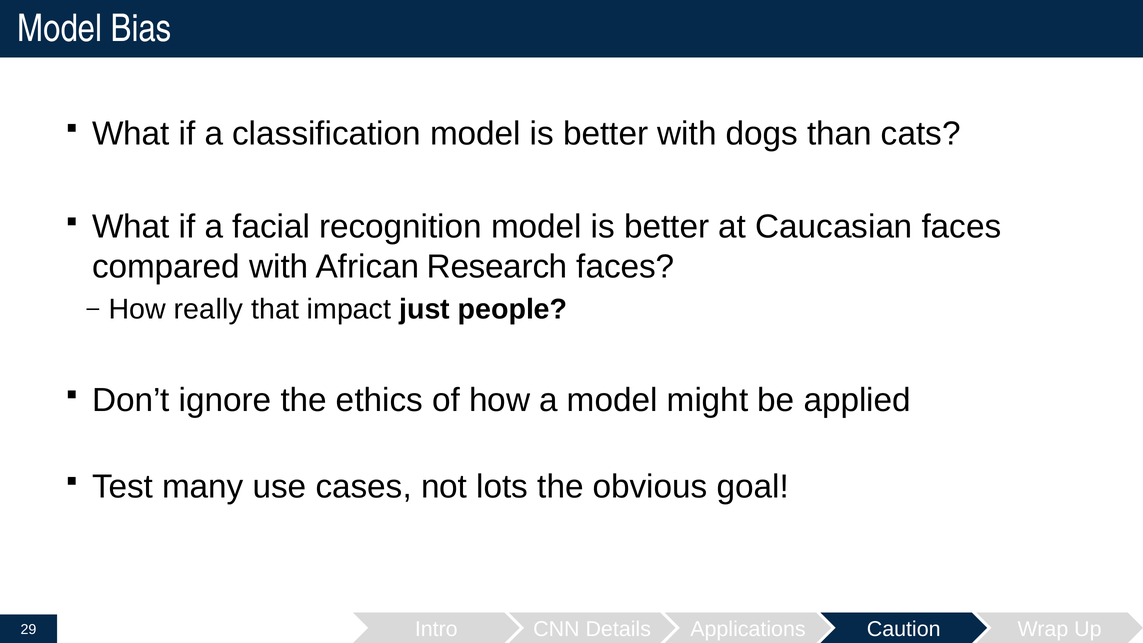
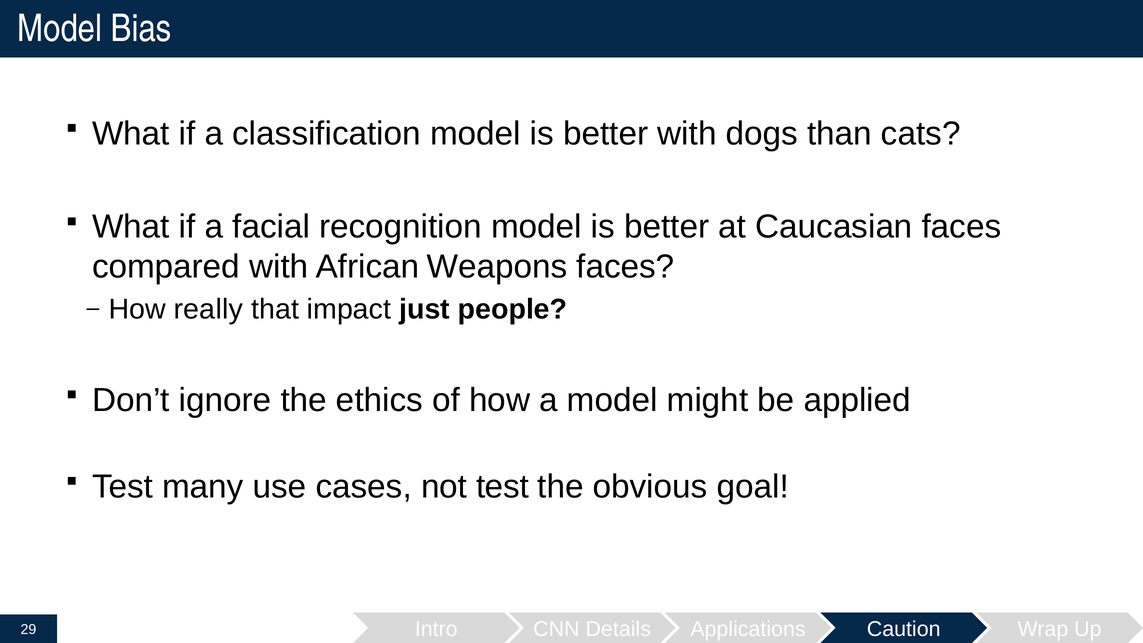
Research: Research -> Weapons (497, 267)
not lots: lots -> test (502, 487)
